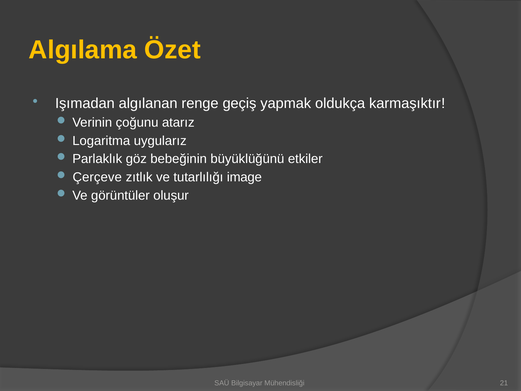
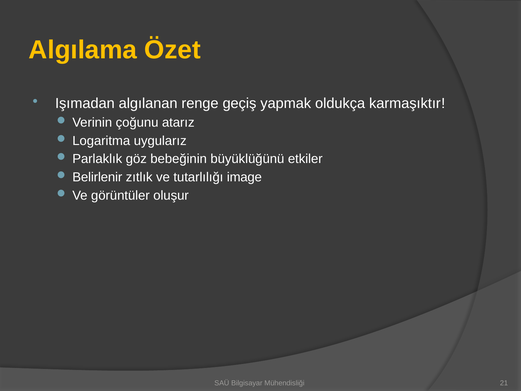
Çerçeve: Çerçeve -> Belirlenir (97, 177)
